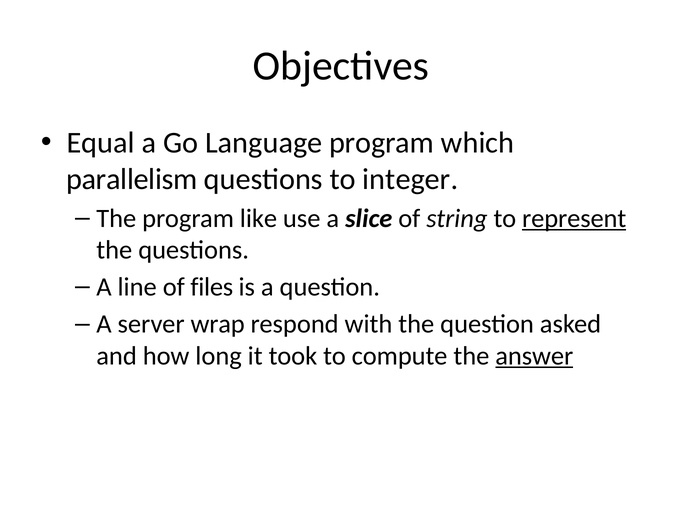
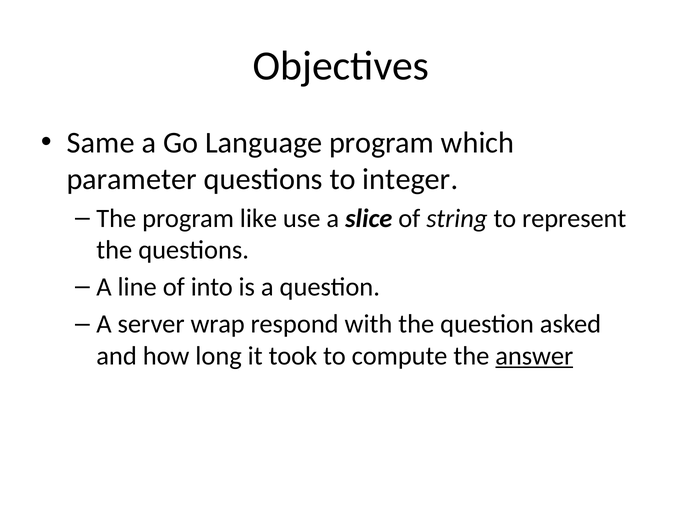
Equal: Equal -> Same (101, 143)
parallelism: parallelism -> parameter (132, 180)
represent underline: present -> none (574, 219)
files: files -> into (212, 287)
